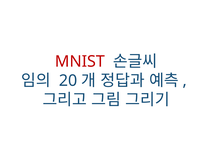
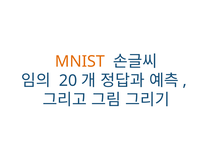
MNIST colour: red -> orange (80, 62)
